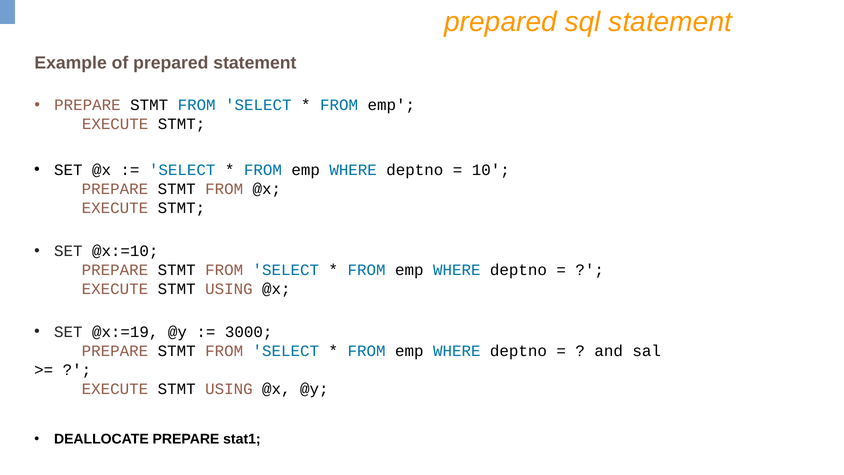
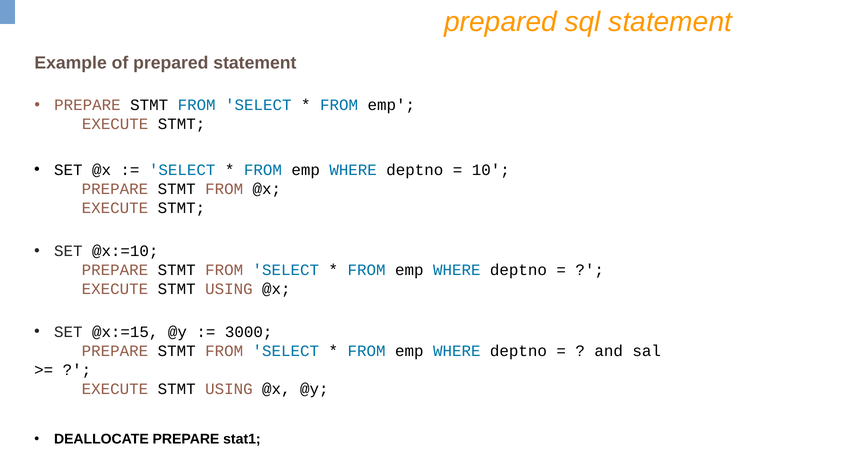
@x:=19: @x:=19 -> @x:=15 (125, 332)
